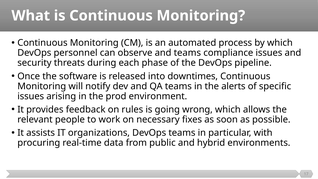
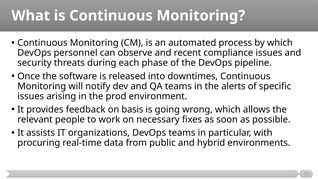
and teams: teams -> recent (187, 53)
rules: rules -> basis (132, 109)
